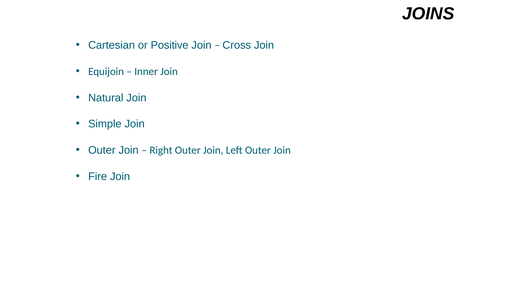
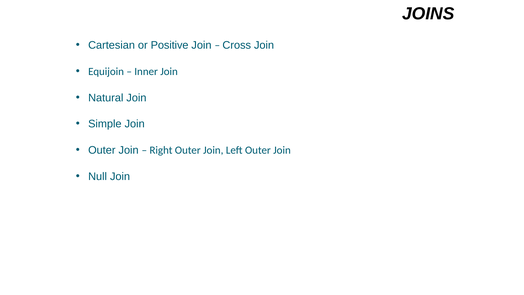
Fire: Fire -> Null (98, 176)
